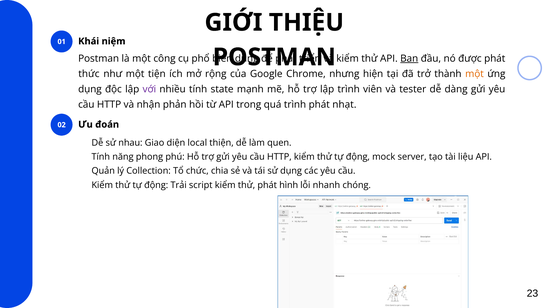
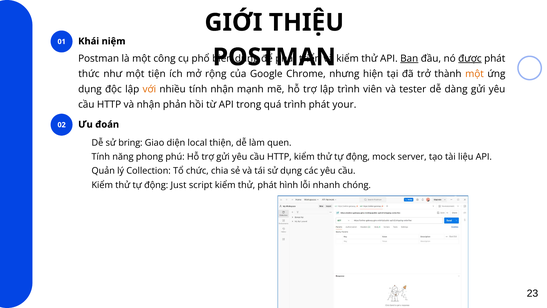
được underline: none -> present (470, 58)
với colour: purple -> orange (149, 89)
tính state: state -> nhận (222, 89)
nhạt: nhạt -> your (344, 104)
nhau: nhau -> bring (130, 143)
Trải: Trải -> Just (179, 185)
